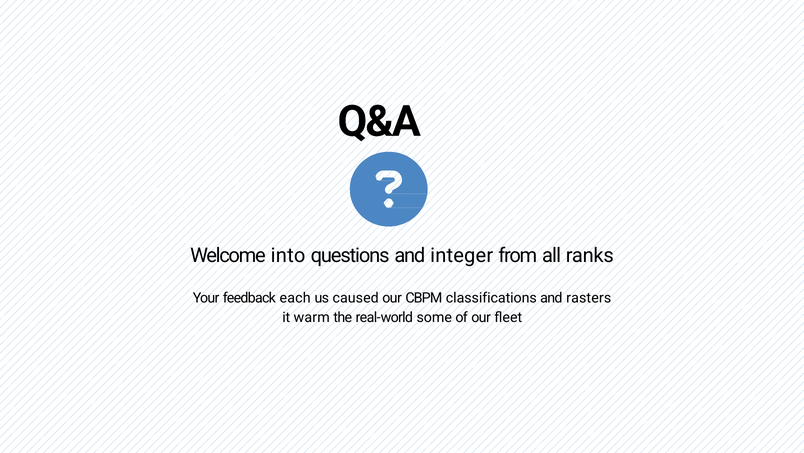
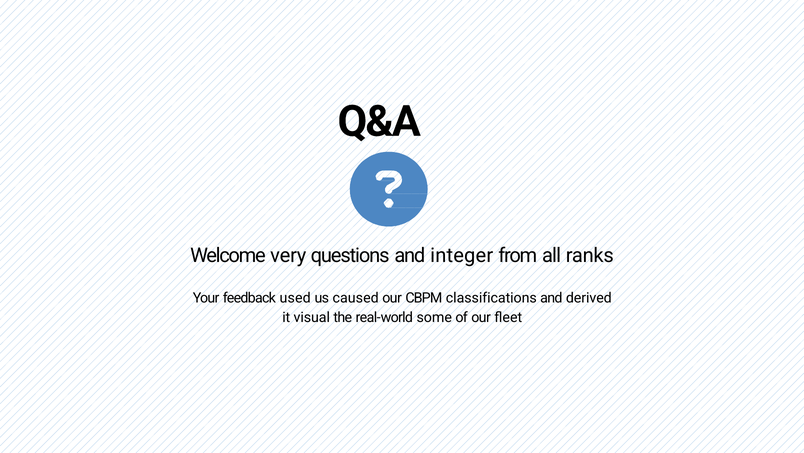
into: into -> very (288, 255)
each: each -> used (295, 297)
rasters: rasters -> derived (589, 297)
warm: warm -> visual (312, 317)
